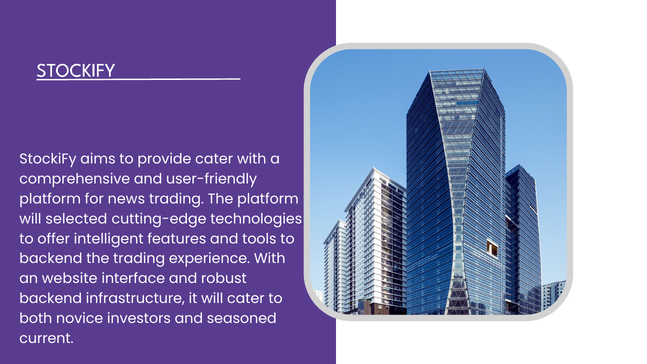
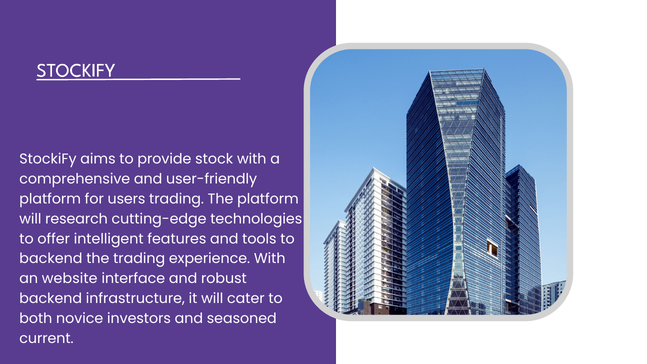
provide cater: cater -> stock (214, 159)
news: news -> users (126, 199)
selected: selected -> research (77, 219)
